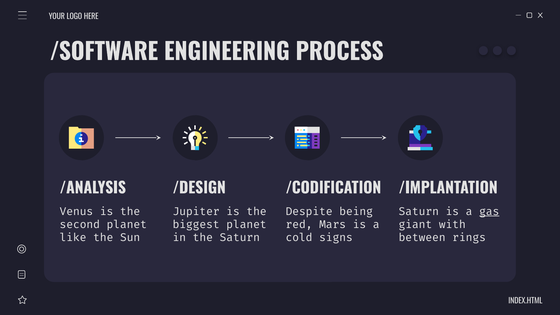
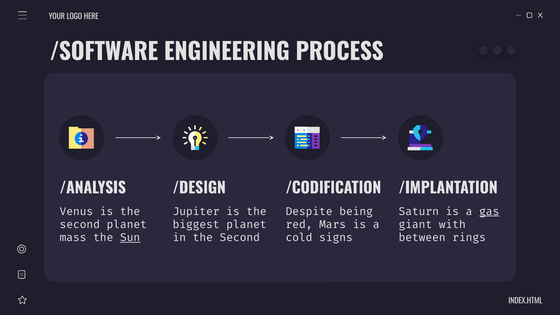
like: like -> mass (73, 238)
Sun underline: none -> present (130, 238)
in the Saturn: Saturn -> Second (240, 238)
